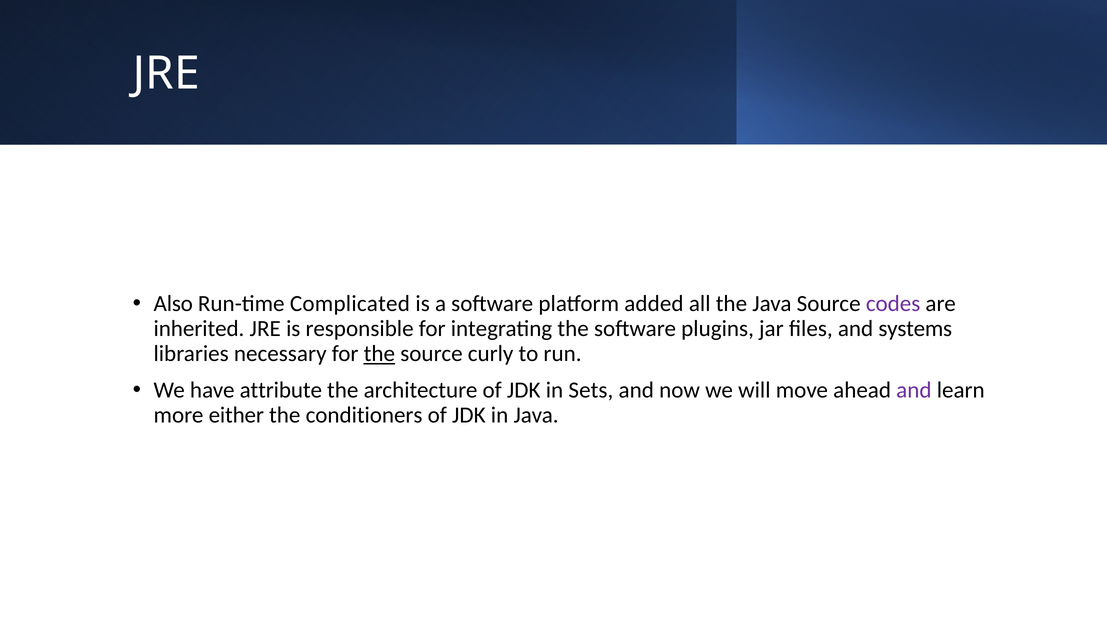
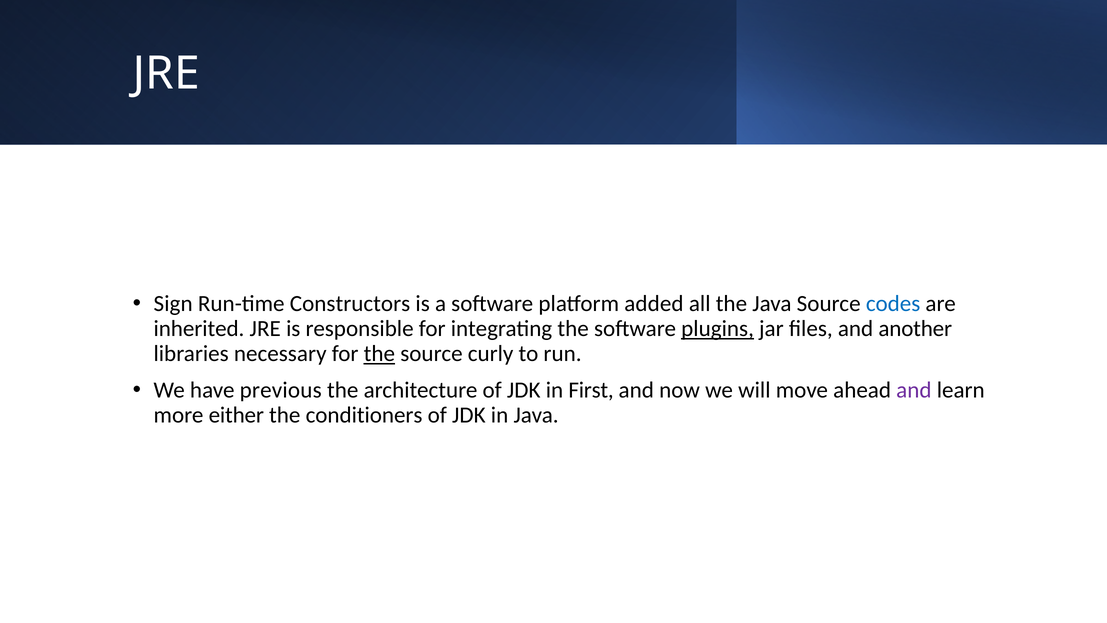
Also: Also -> Sign (173, 304)
Complicated: Complicated -> Constructors (350, 304)
codes colour: purple -> blue (893, 304)
plugins underline: none -> present (718, 329)
systems: systems -> another (915, 329)
attribute: attribute -> previous (281, 390)
Sets: Sets -> First (591, 390)
